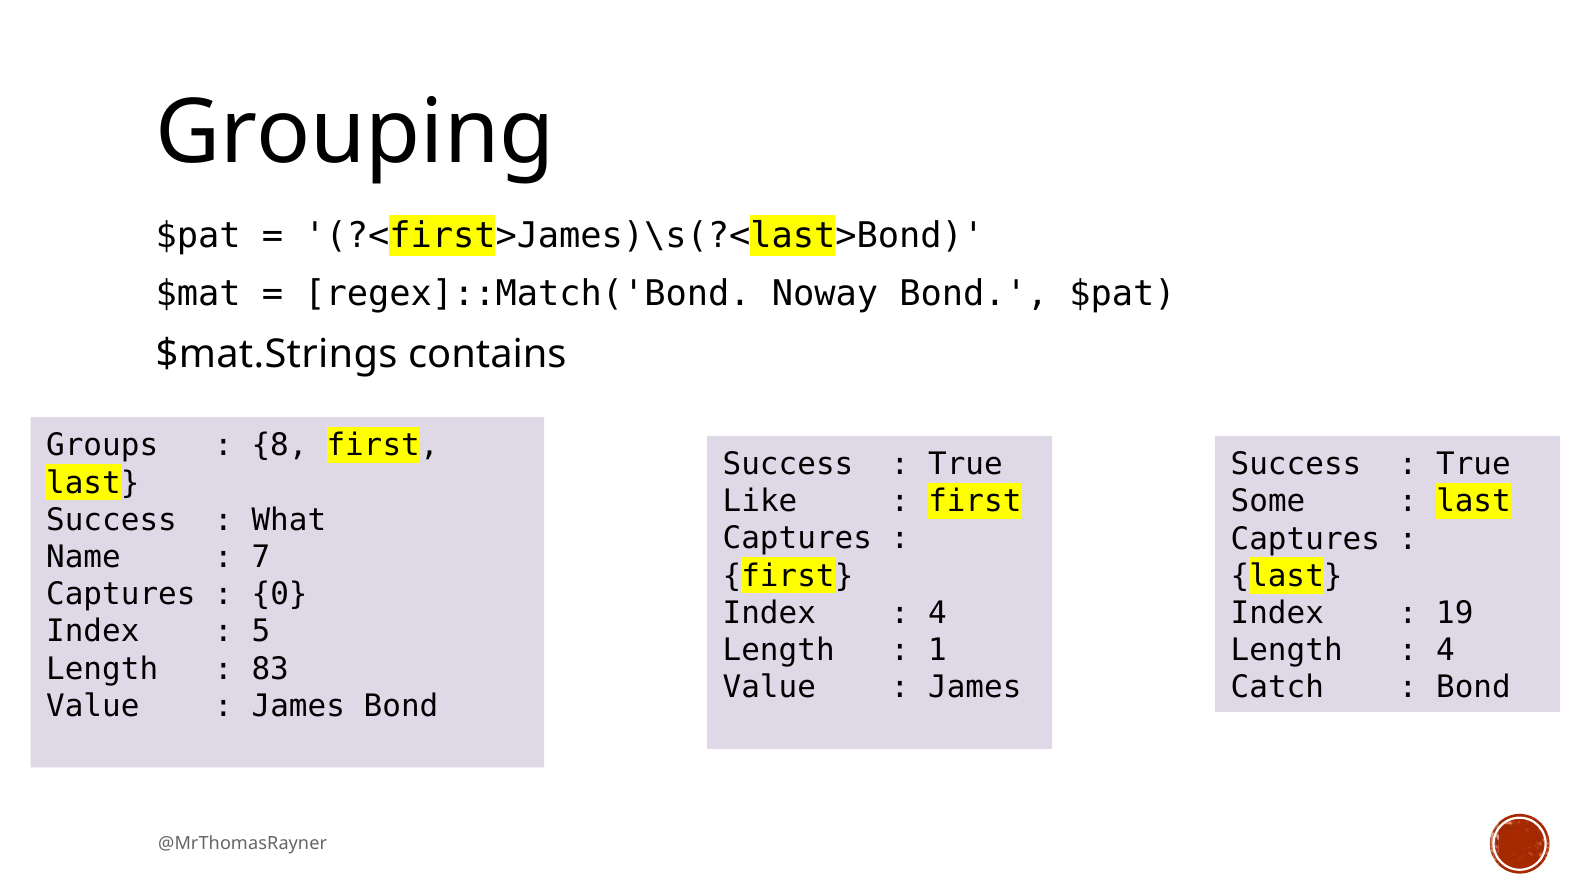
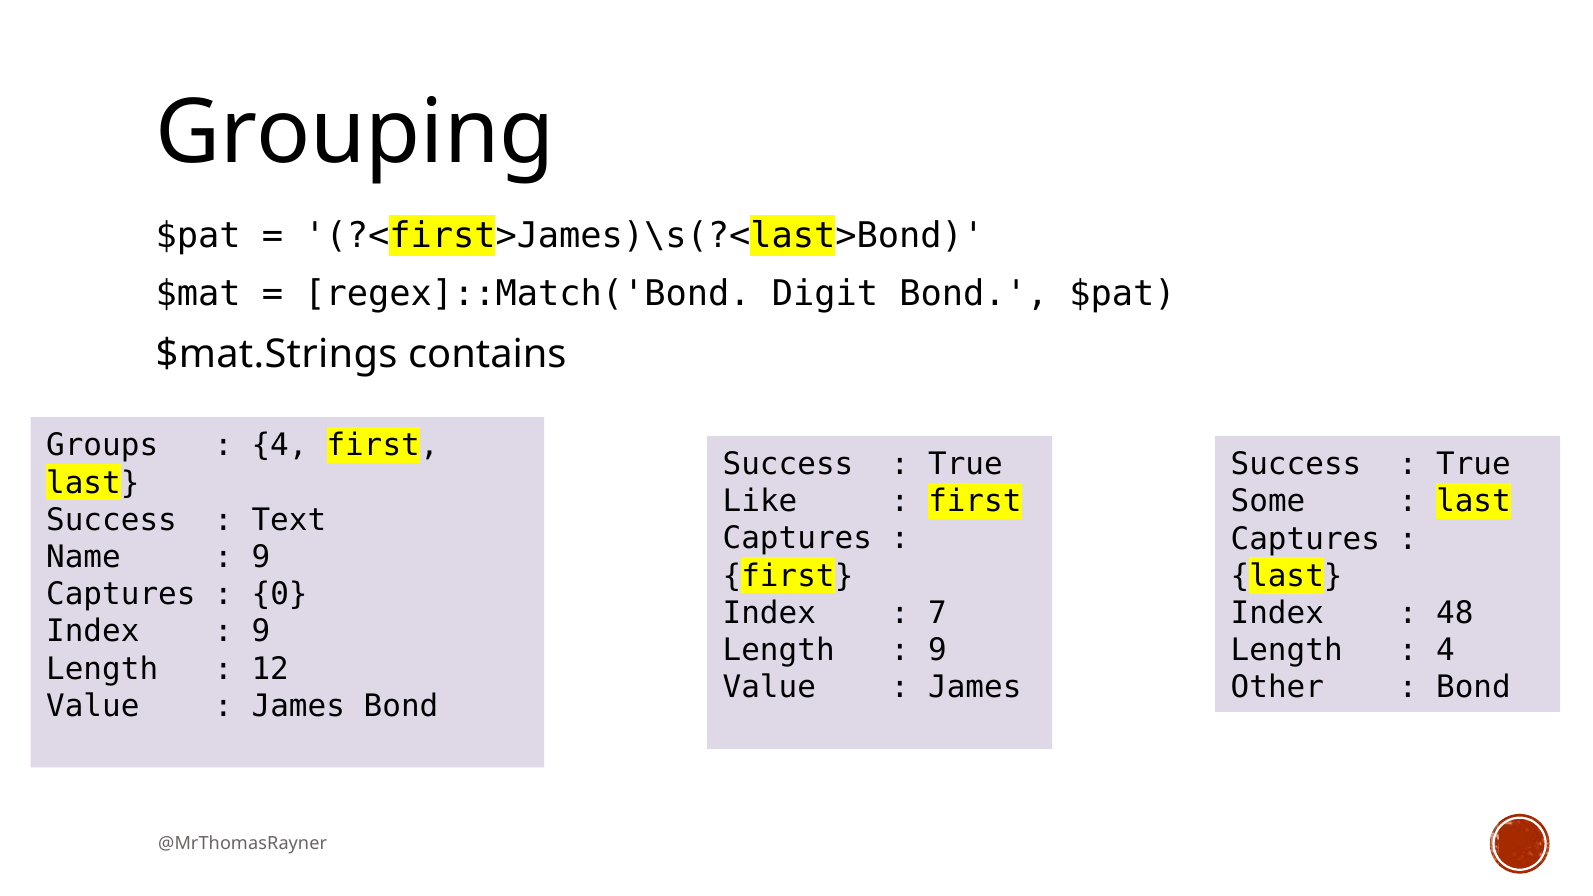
Noway: Noway -> Digit (825, 294)
8: 8 -> 4 (280, 446)
What: What -> Text (289, 520)
7: 7 -> 9 (261, 557)
4: 4 -> 7 (937, 613)
19: 19 -> 48 (1455, 613)
5: 5 -> 9 (261, 632)
1: 1 -> 9 (937, 650)
83: 83 -> 12 (270, 669)
Catch: Catch -> Other (1277, 688)
